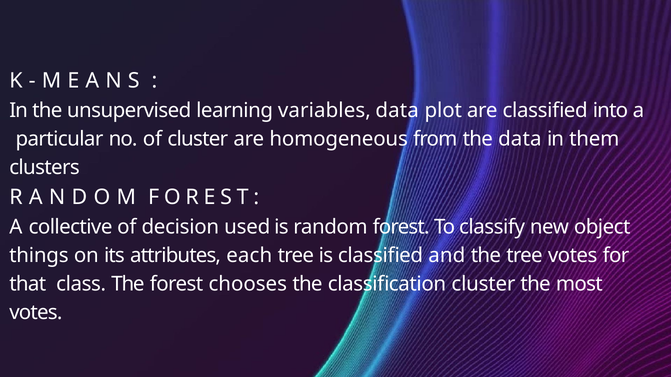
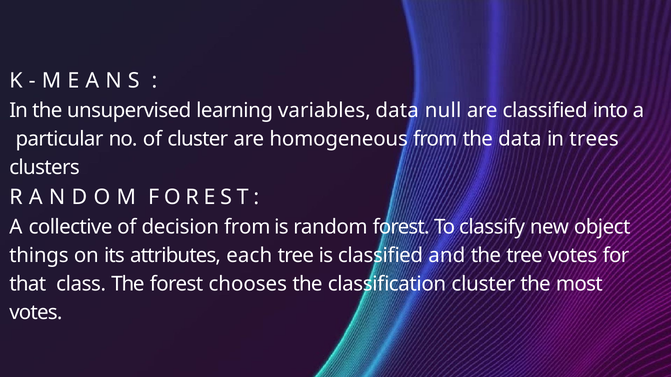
plot: plot -> null (443, 111)
them: them -> trees (594, 139)
decision used: used -> from (247, 227)
